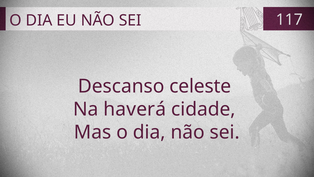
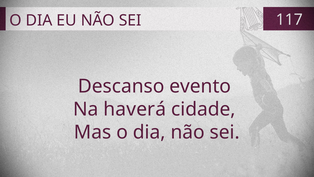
celeste: celeste -> evento (200, 86)
